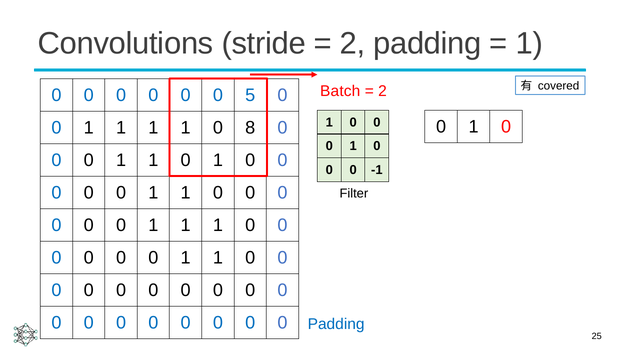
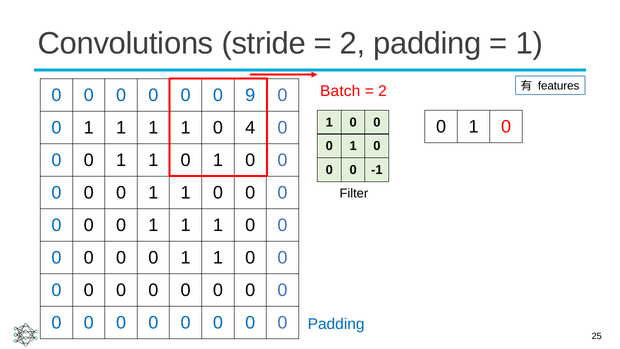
covered: covered -> features (559, 86)
5: 5 -> 9 (250, 95)
8: 8 -> 4 (250, 128)
